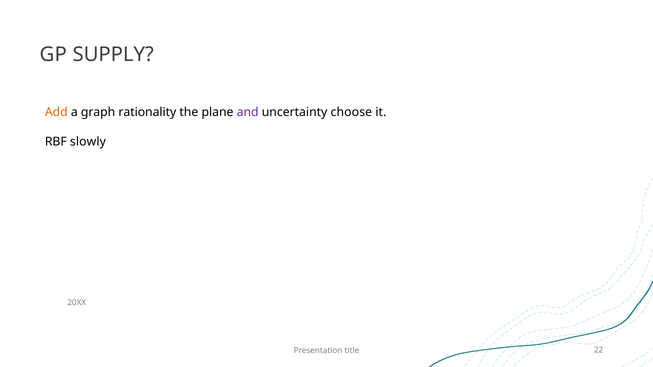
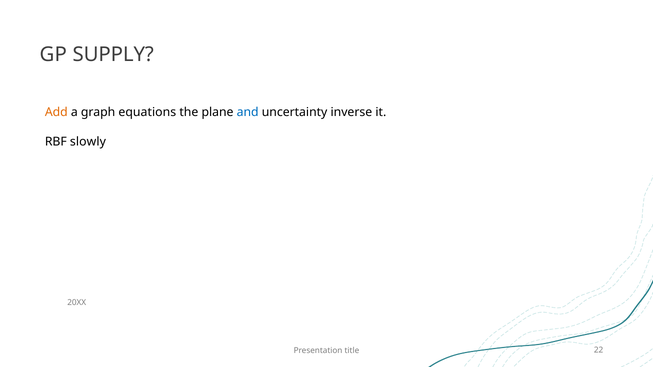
rationality: rationality -> equations (147, 113)
and colour: purple -> blue (248, 113)
choose: choose -> inverse (351, 113)
